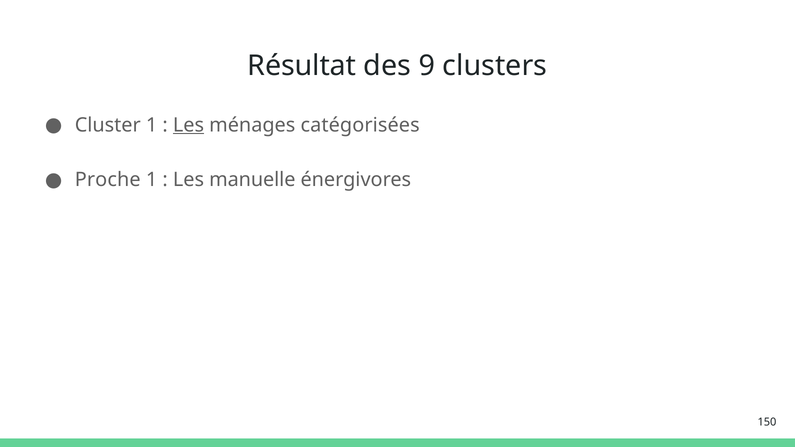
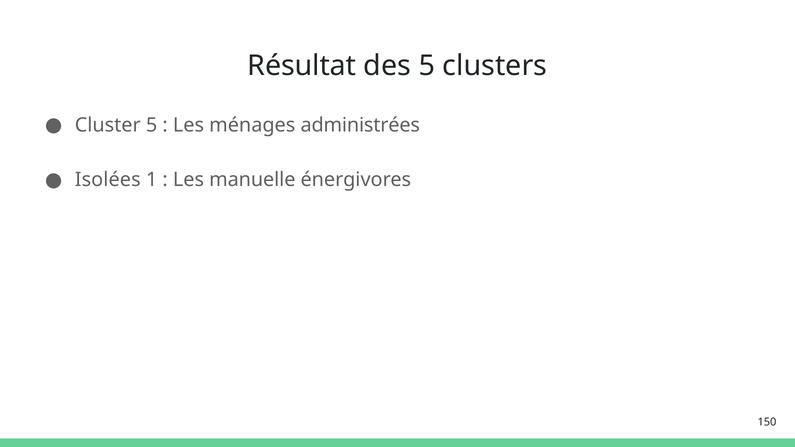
des 9: 9 -> 5 (427, 66)
Cluster 1: 1 -> 5 (152, 125)
Les underline: present -> none (188, 125)
catégorisées: catégorisées -> administrées (360, 125)
Proche: Proche -> Isolées (108, 180)
